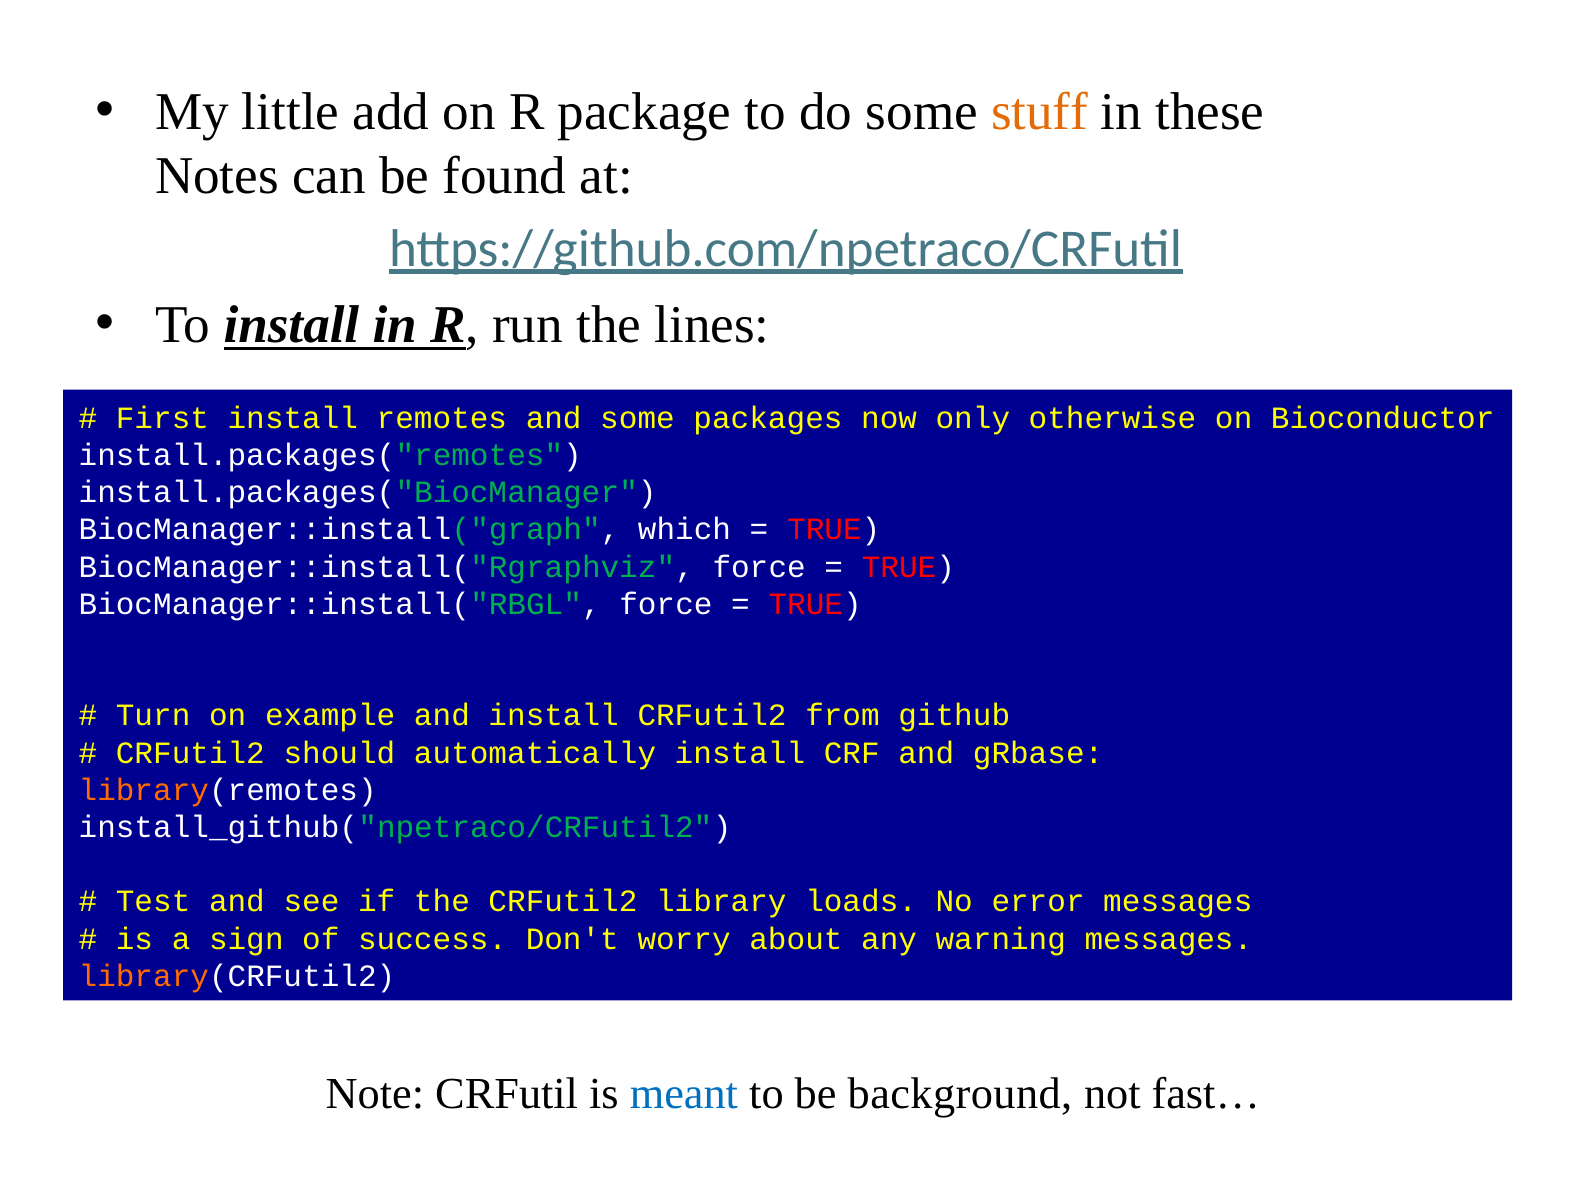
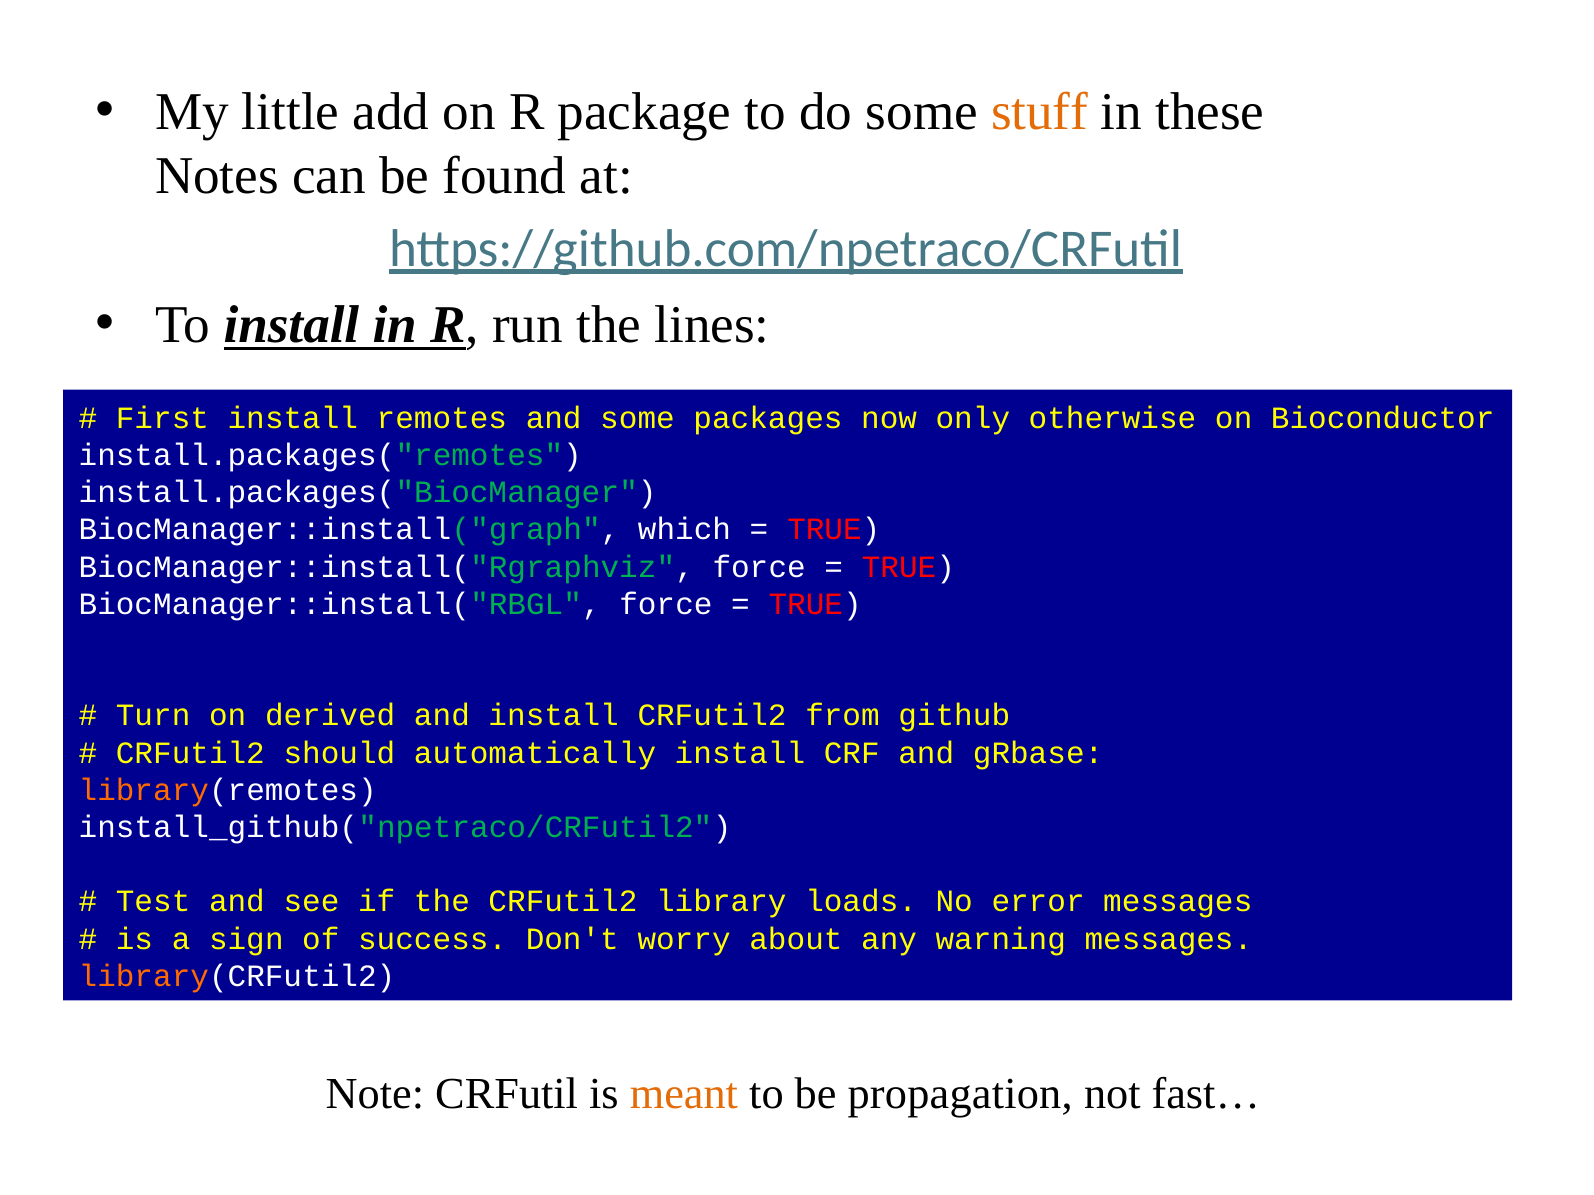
example: example -> derived (330, 716)
meant colour: blue -> orange (684, 1094)
background: background -> propagation (960, 1094)
